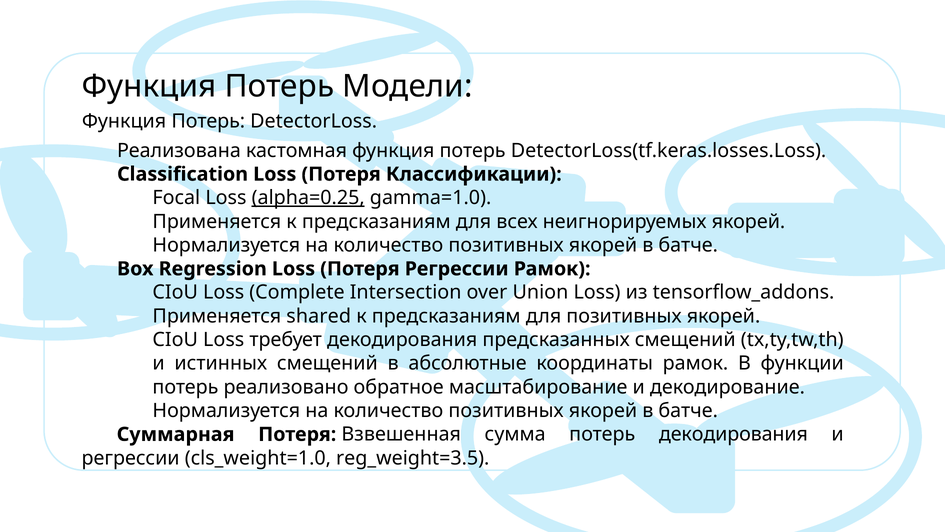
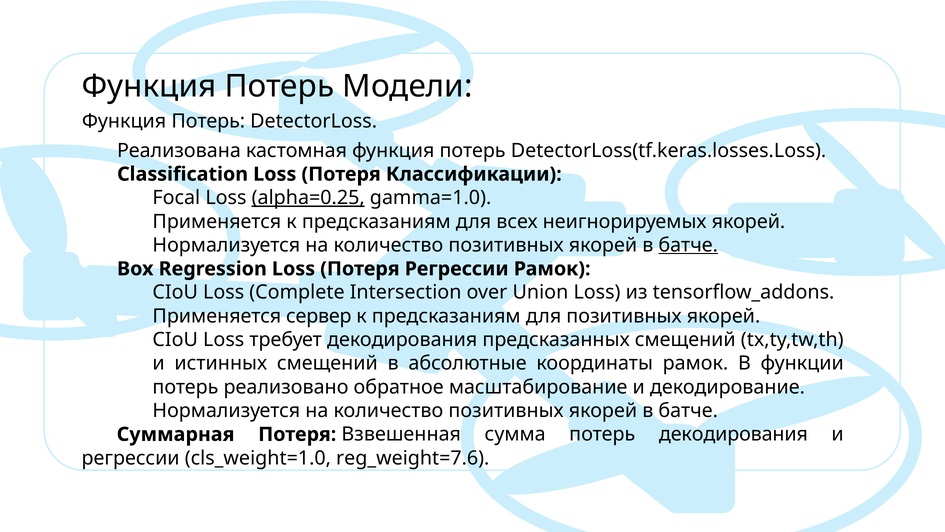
батче underline: none -> present (688, 245)
shared: shared -> сервер (319, 316)
reg_weight=3.5: reg_weight=3.5 -> reg_weight=7.6 (413, 458)
